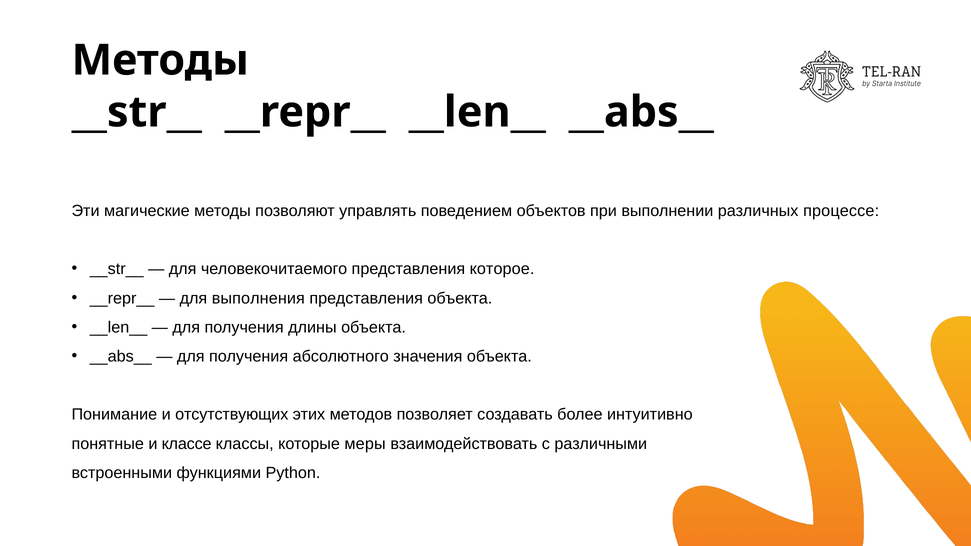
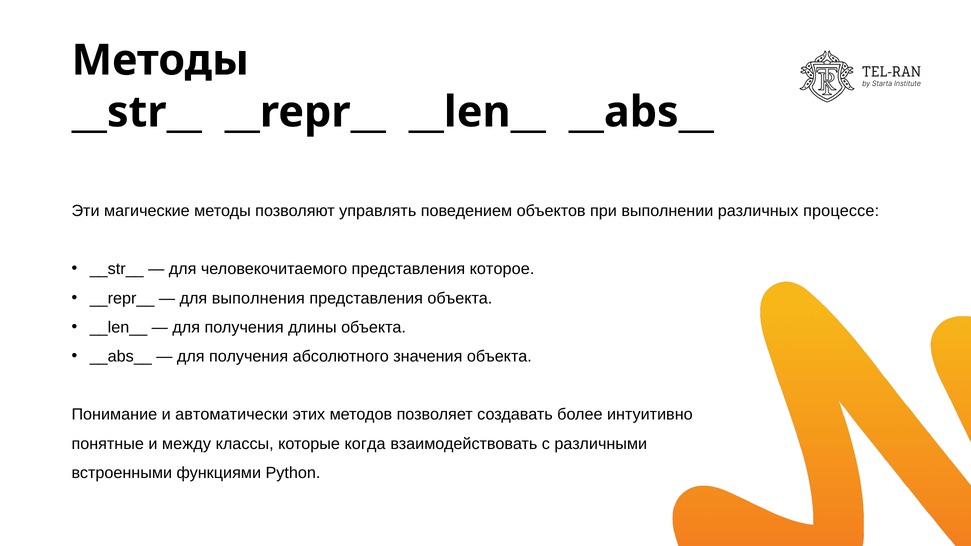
отсутствующих: отсутствующих -> автоматически (232, 415)
классе: классе -> между (186, 444)
меры: меры -> когда (365, 444)
